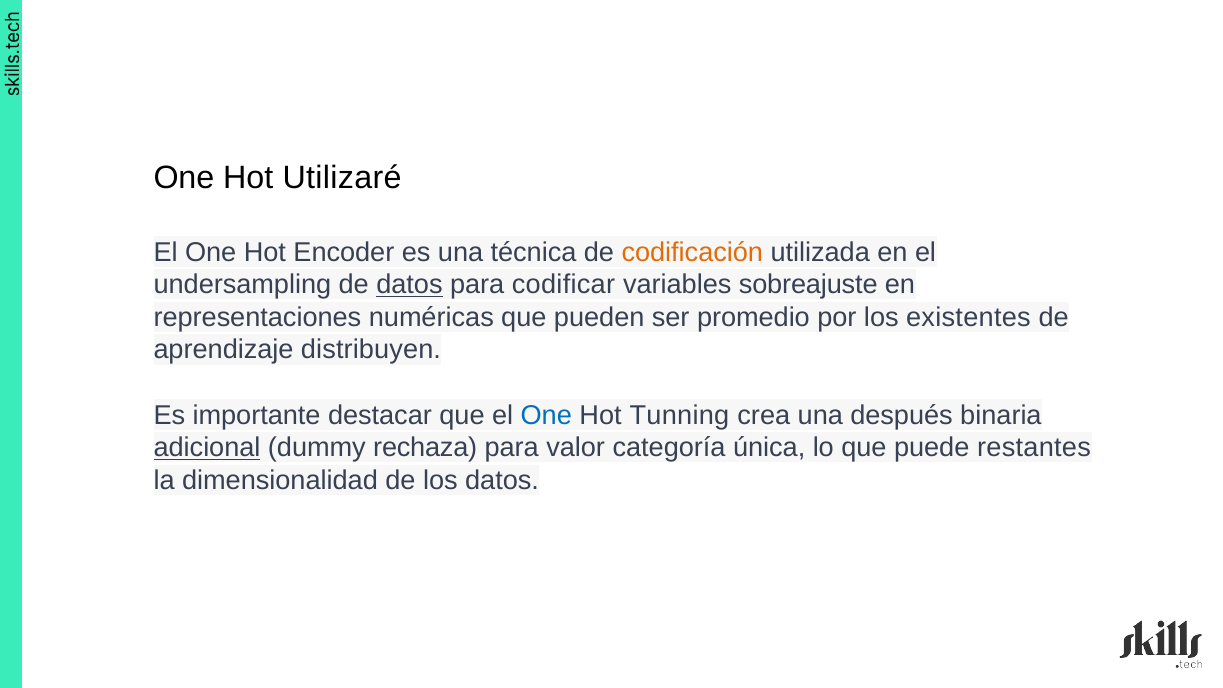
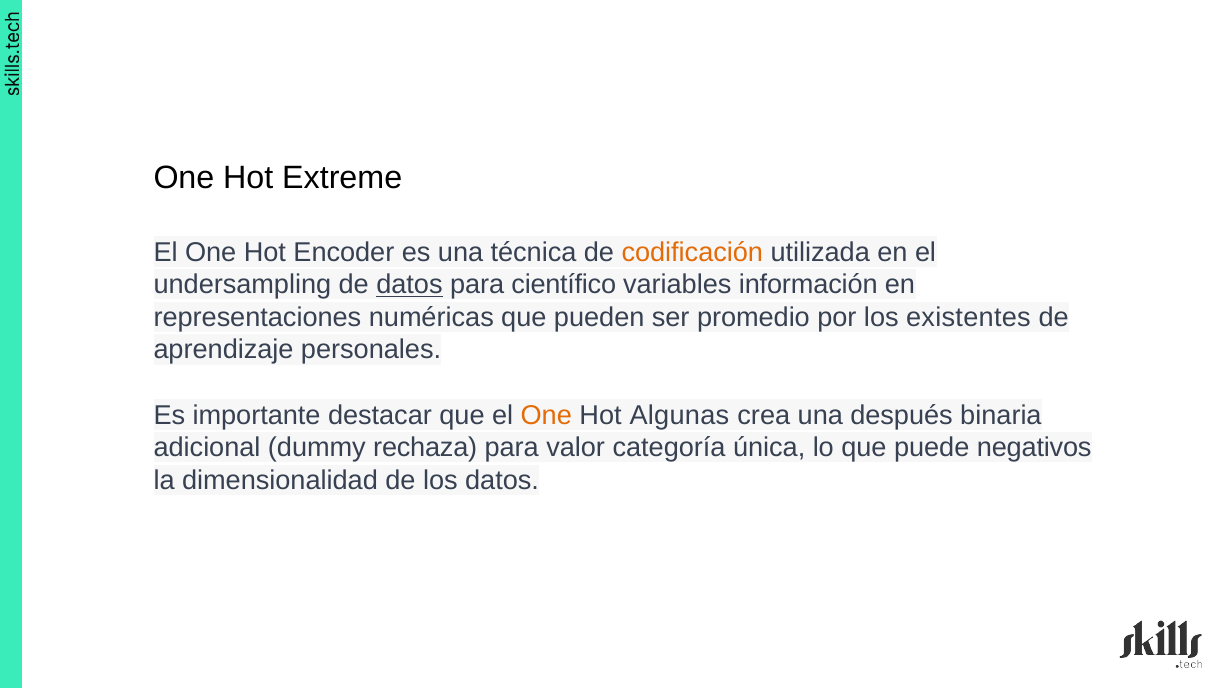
Utilizaré: Utilizaré -> Extreme (342, 178)
codificar: codificar -> científico (564, 285)
sobreajuste: sobreajuste -> información (808, 285)
distribuyen: distribuyen -> personales (371, 350)
One colour: blue -> orange (546, 415)
Tunning: Tunning -> Algunas (679, 415)
adicional underline: present -> none (207, 448)
restantes: restantes -> negativos (1034, 448)
